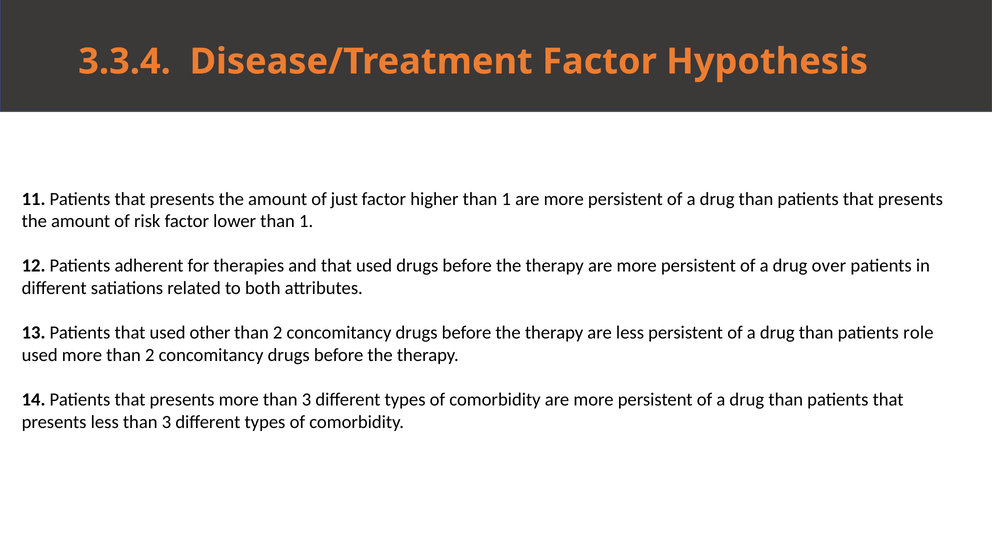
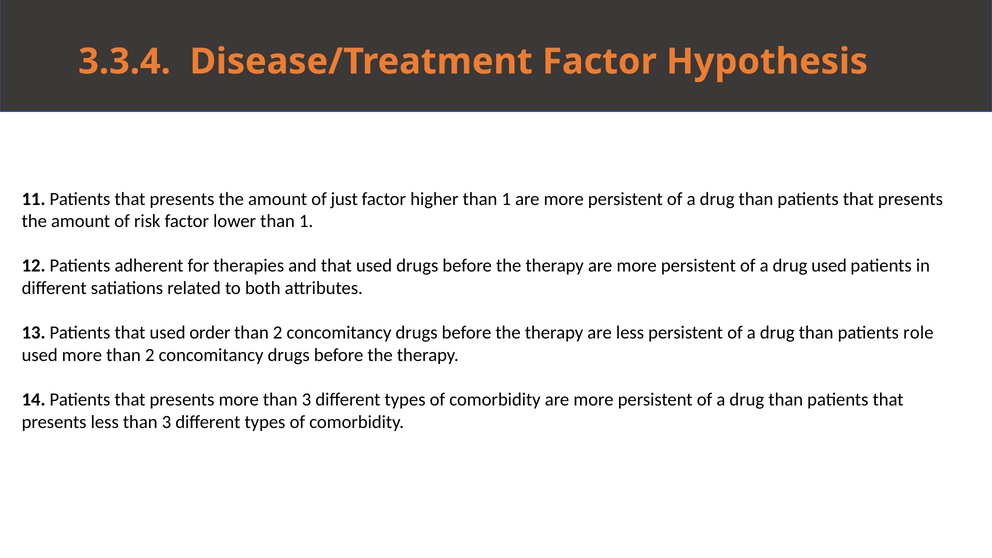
drug over: over -> used (829, 266)
other: other -> order (210, 333)
